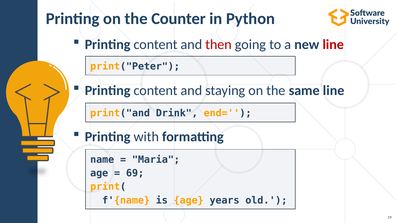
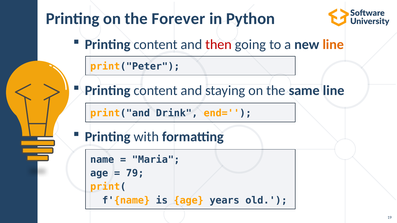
Counter: Counter -> Forever (178, 19)
line colour: red -> orange (333, 45)
69: 69 -> 79 (135, 173)
